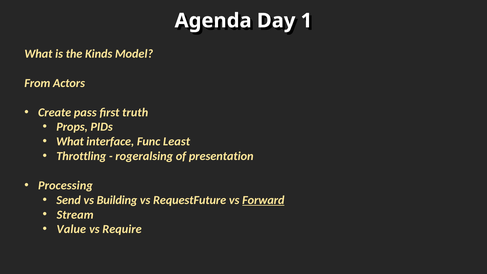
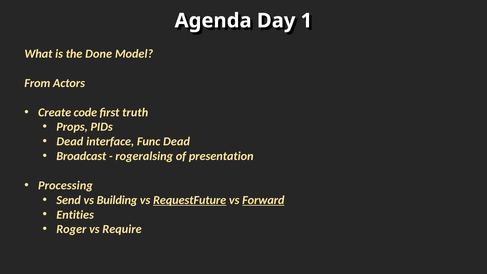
Kinds: Kinds -> Done (99, 54)
pass: pass -> code (85, 112)
What: What -> Dead (70, 142)
Func Least: Least -> Dead (177, 142)
Throttling: Throttling -> Broadcast (81, 156)
RequestFuture underline: none -> present (190, 200)
Stream: Stream -> Entities (75, 215)
Value: Value -> Roger (71, 229)
